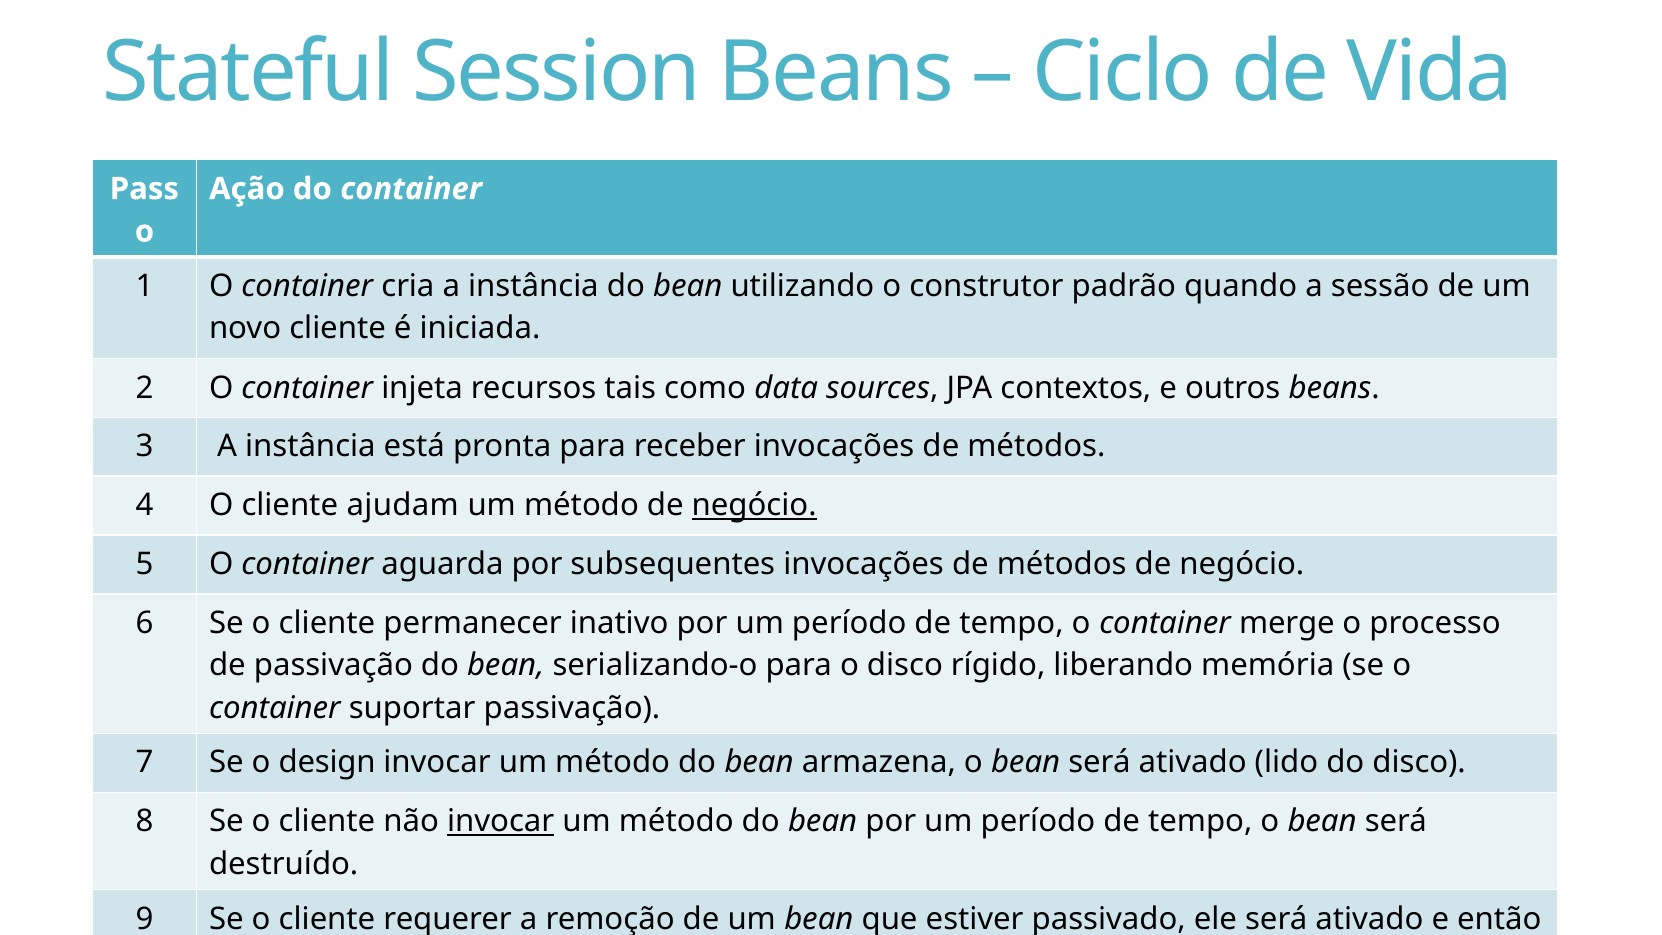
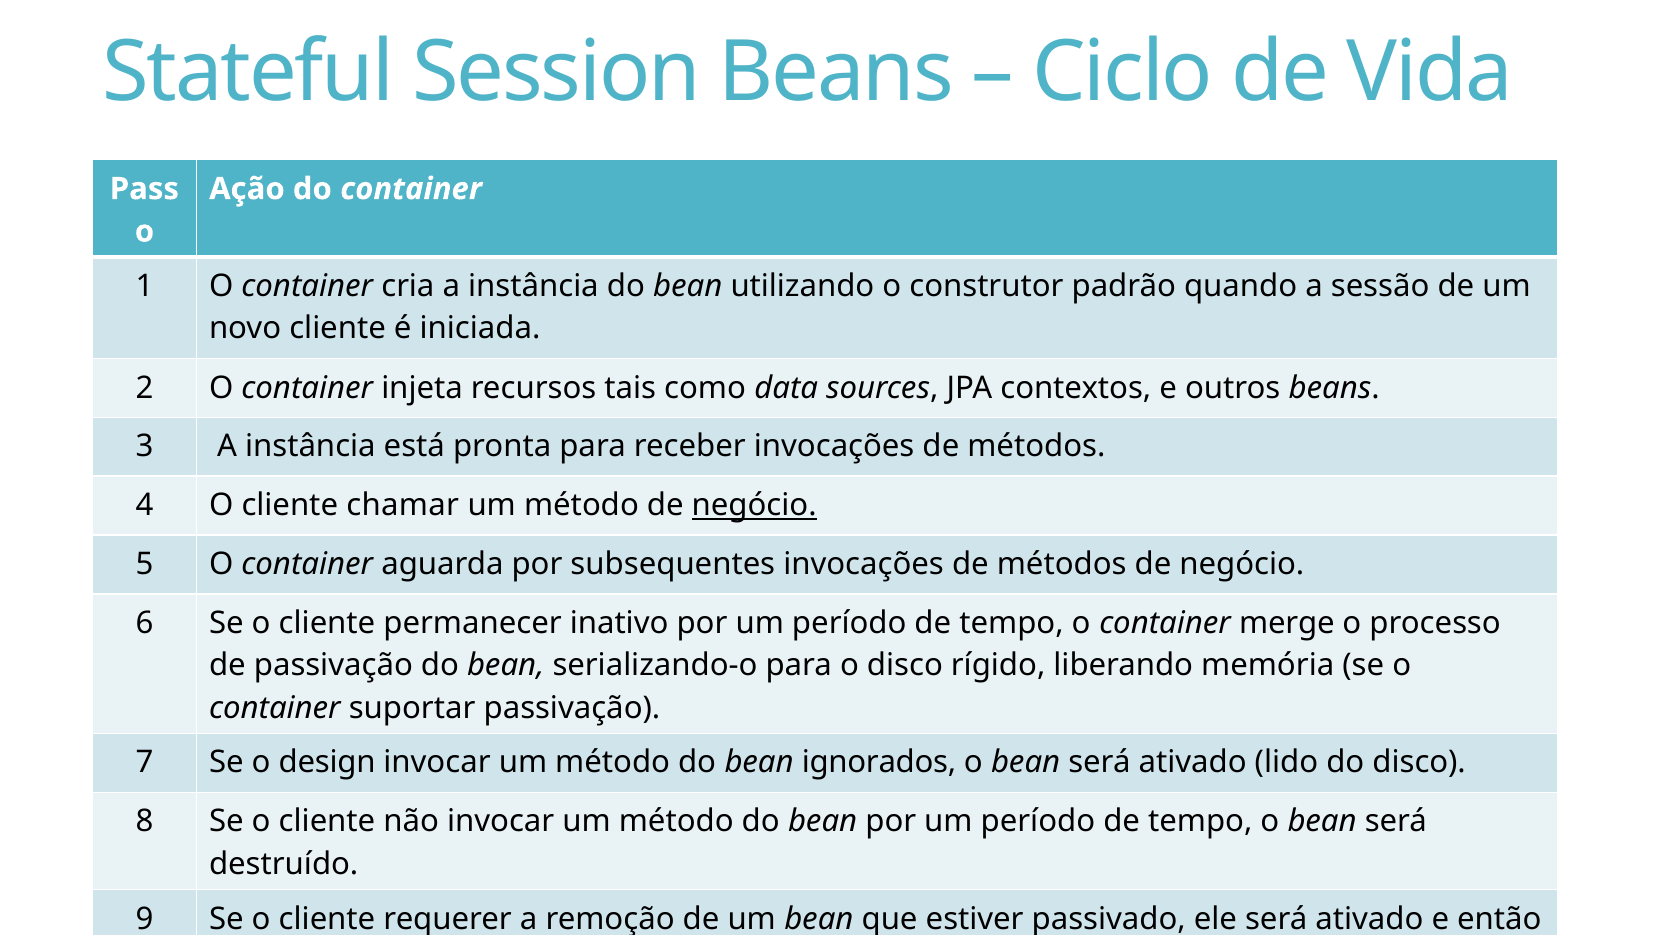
ajudam: ajudam -> chamar (403, 505)
armazena: armazena -> ignorados (879, 763)
invocar underline: present -> none (501, 821)
